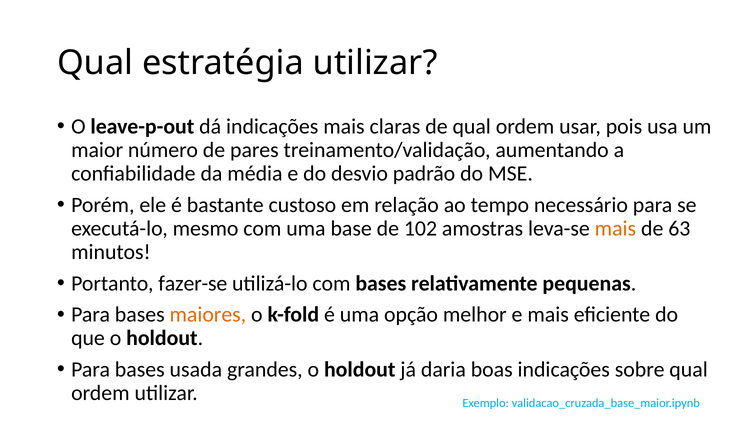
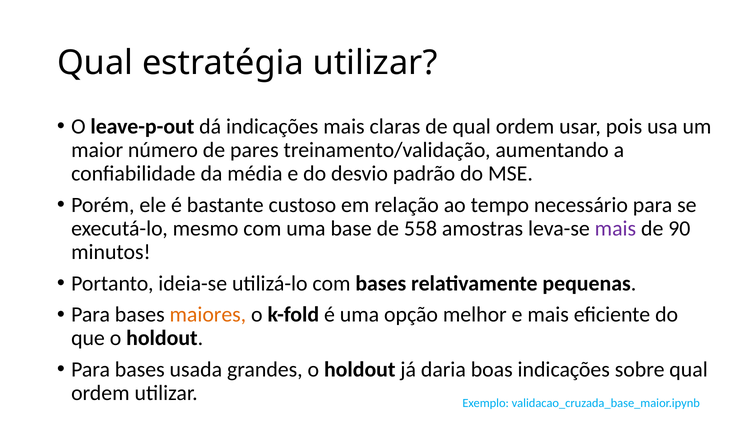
102: 102 -> 558 (421, 229)
mais colour: orange -> purple (615, 229)
63: 63 -> 90 (679, 229)
fazer-se: fazer-se -> ideia-se (193, 284)
